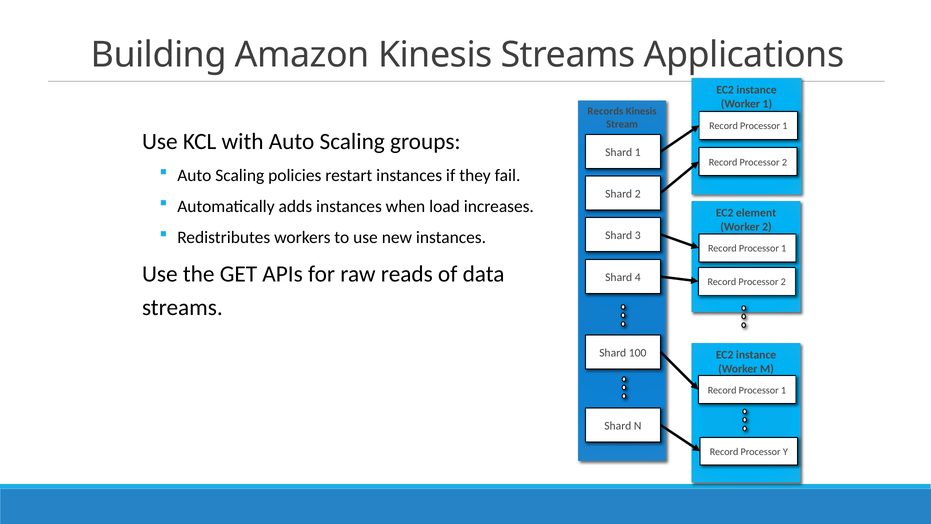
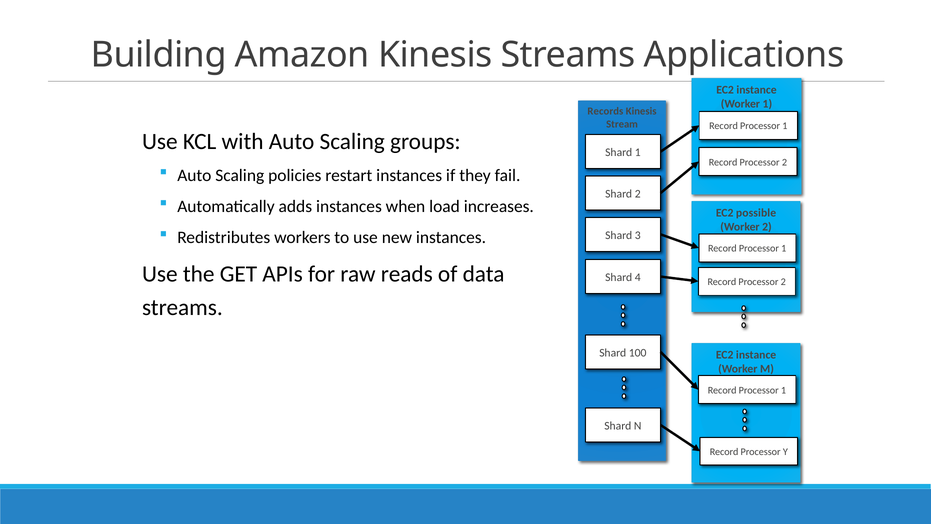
element: element -> possible (756, 213)
